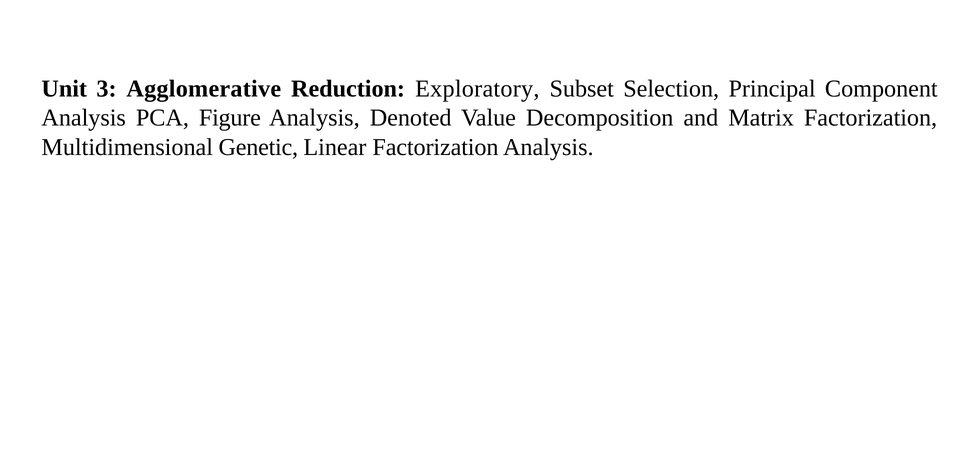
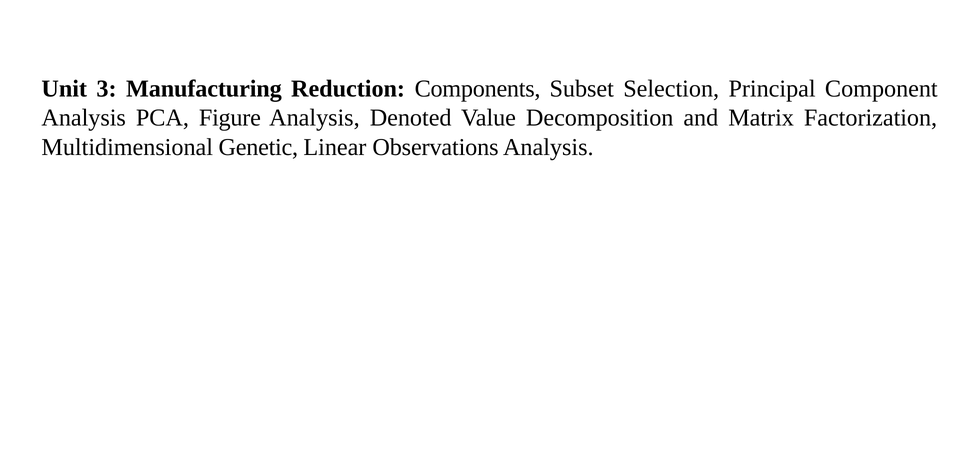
Agglomerative: Agglomerative -> Manufacturing (204, 89)
Exploratory: Exploratory -> Components (478, 89)
Linear Factorization: Factorization -> Observations (435, 147)
